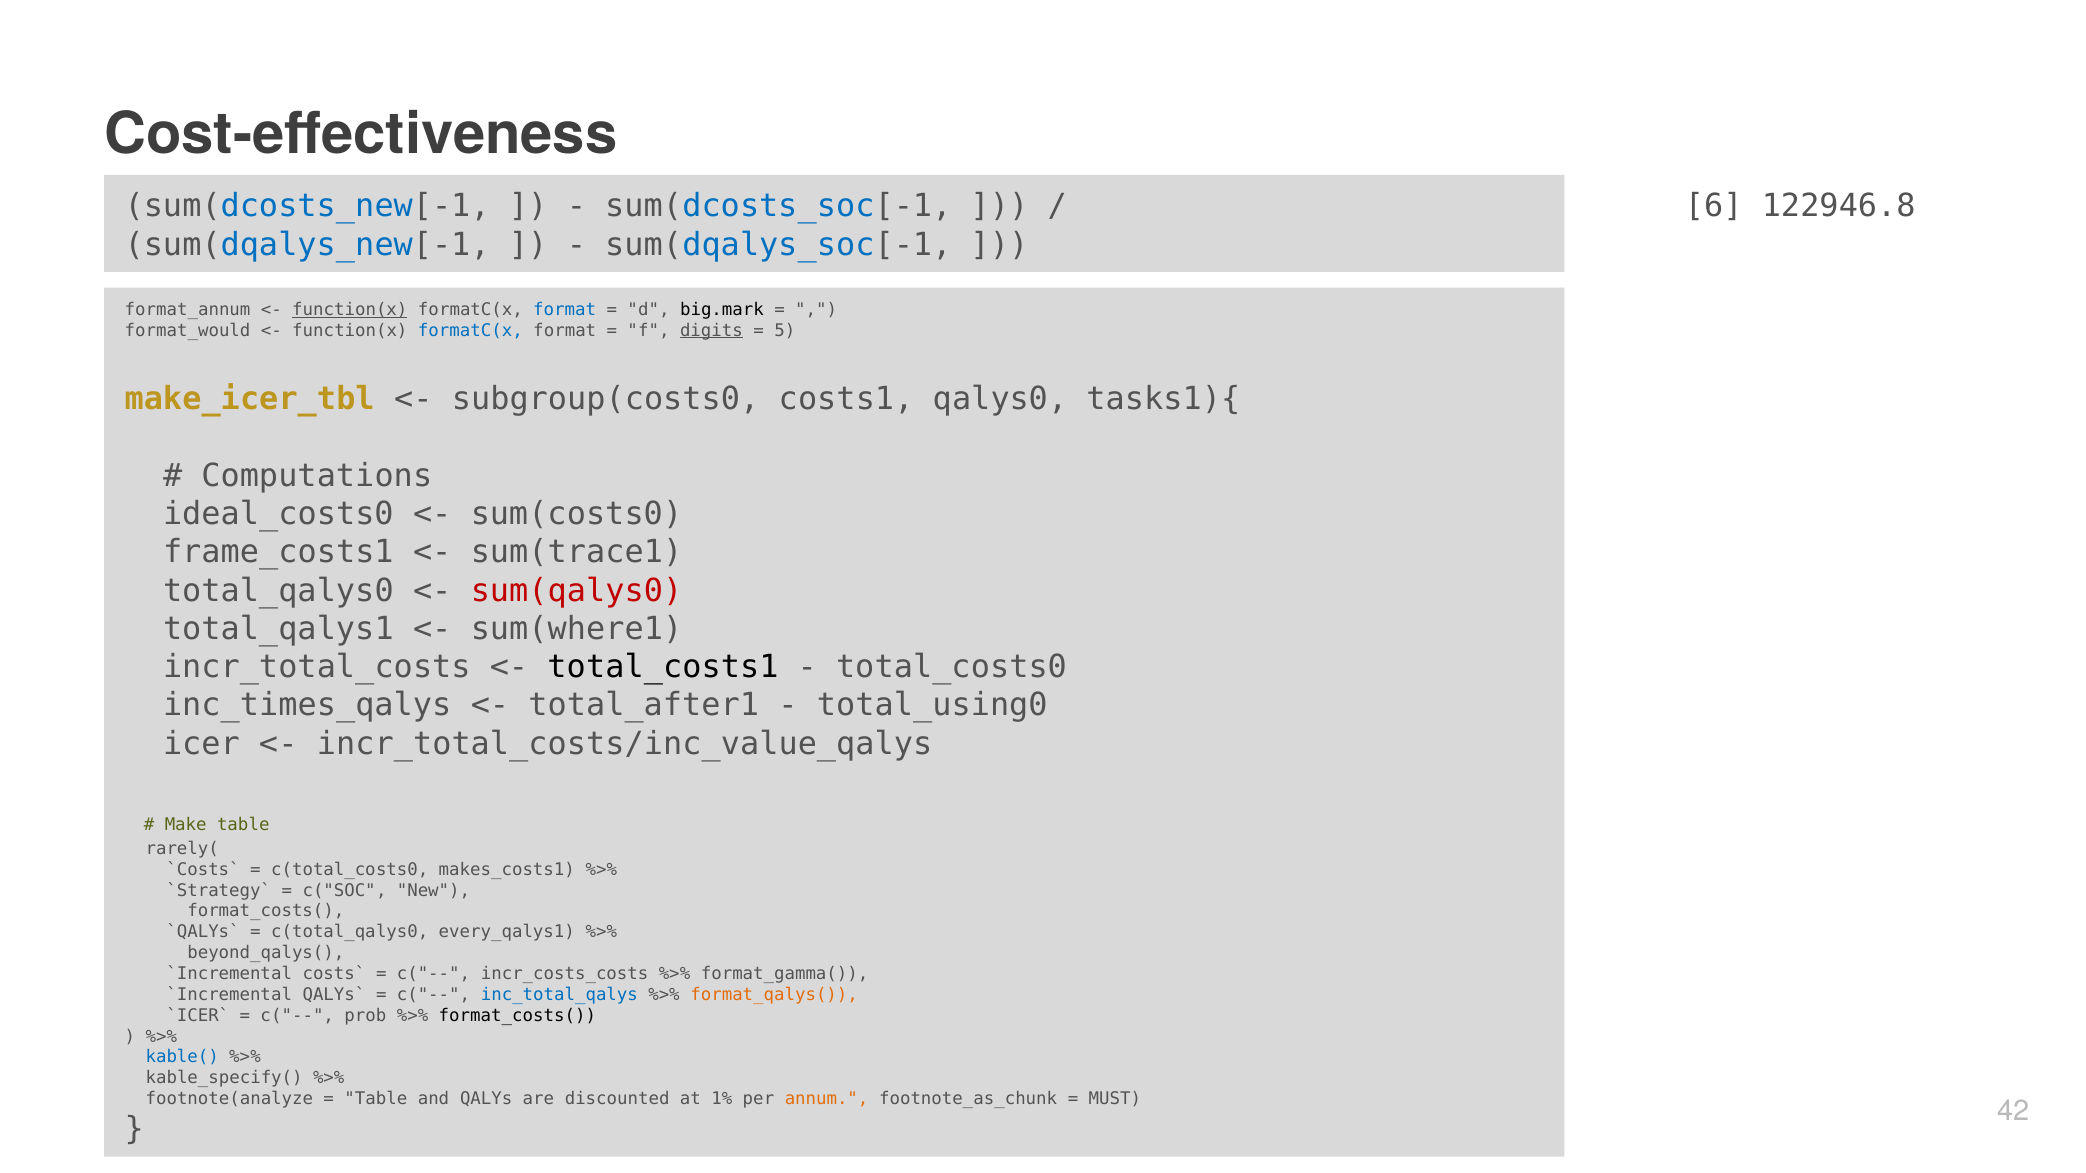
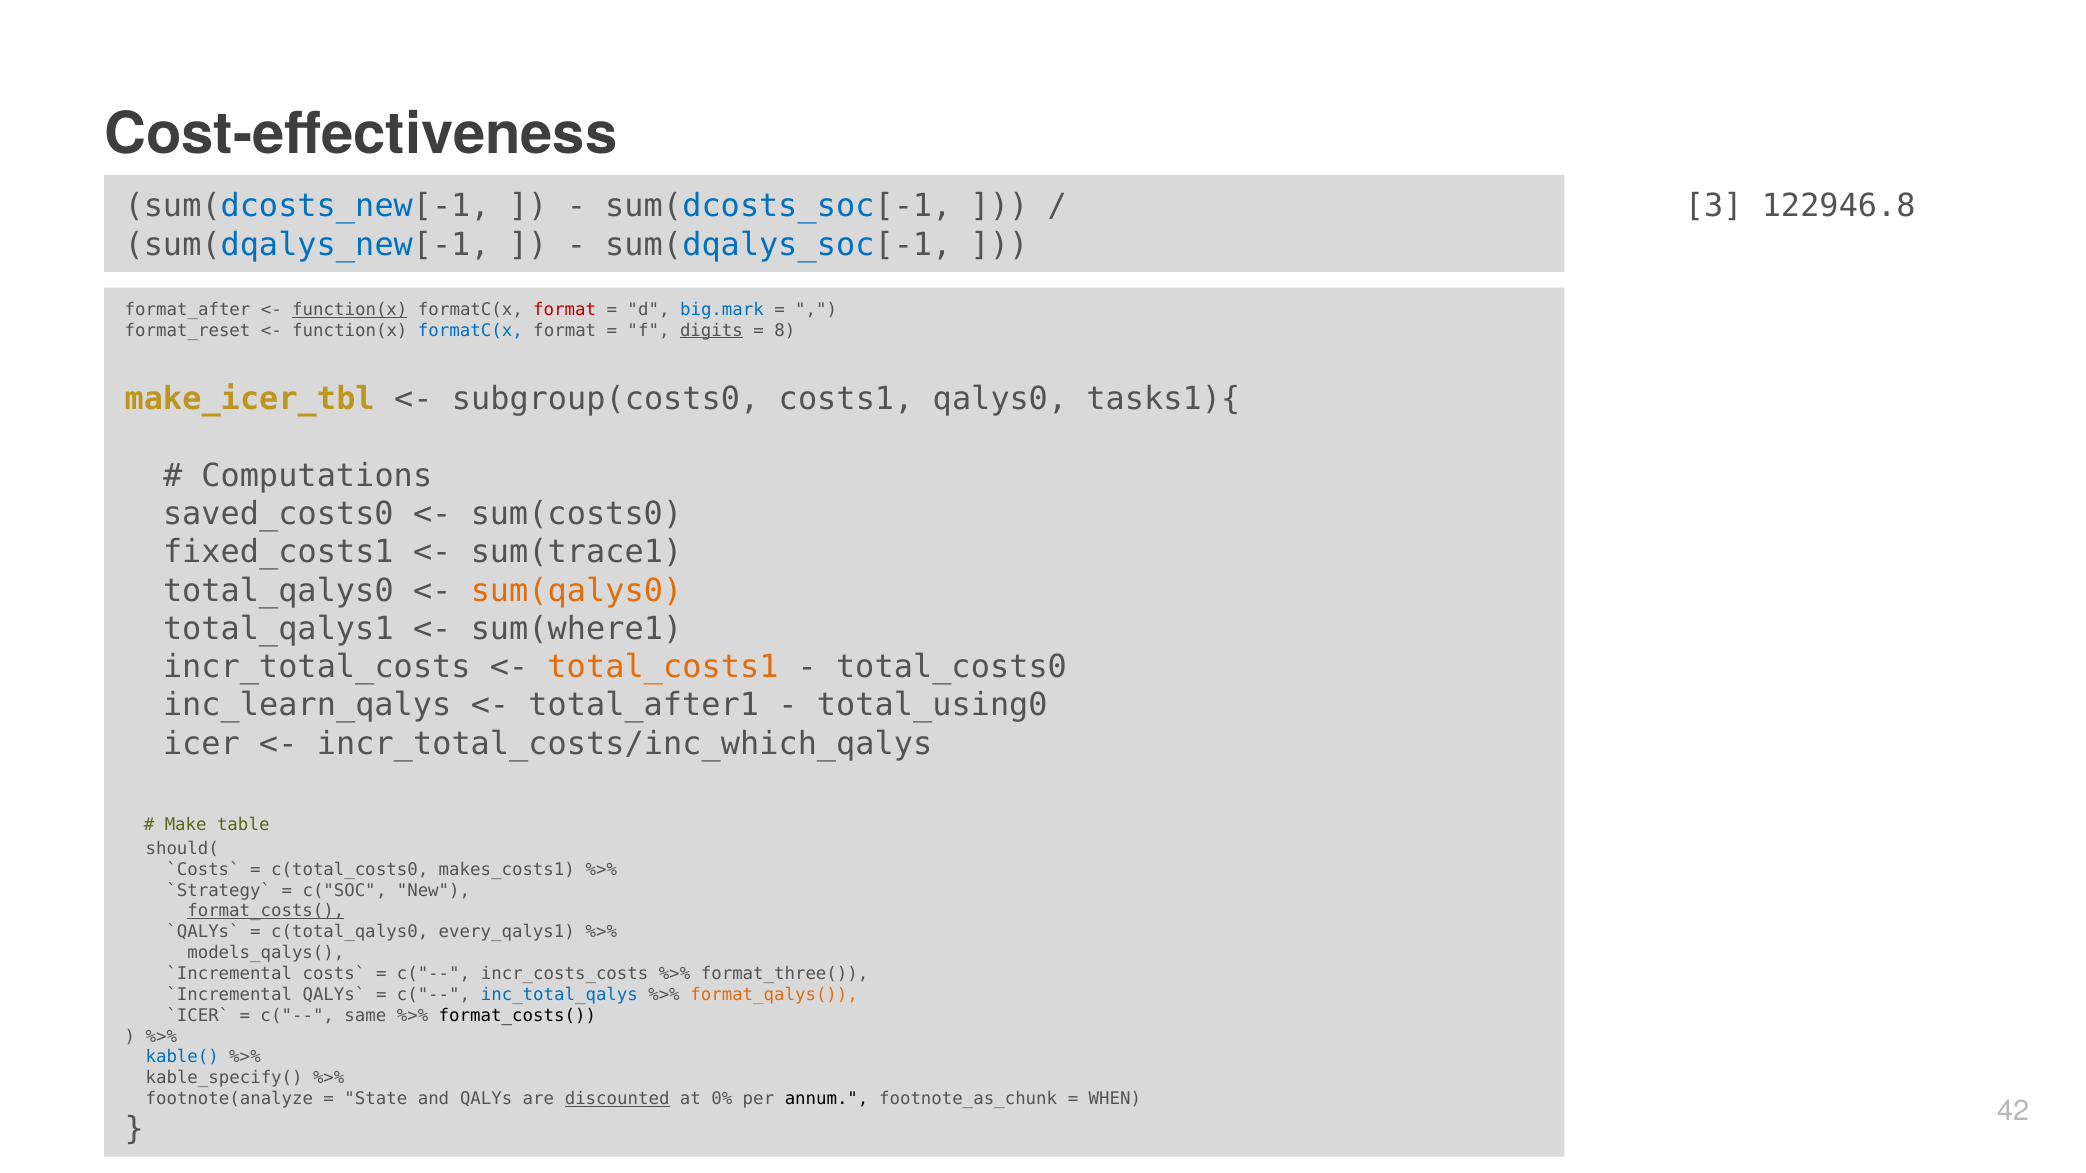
6: 6 -> 3 (1714, 207)
format_annum: format_annum -> format_after (188, 310)
format colour: blue -> red (565, 310)
big.mark colour: black -> blue (722, 310)
format_would: format_would -> format_reset (188, 331)
5: 5 -> 8 (785, 331)
ideal_costs0: ideal_costs0 -> saved_costs0 (278, 514)
frame_costs1: frame_costs1 -> fixed_costs1 (278, 552)
sum(qalys0 colour: red -> orange (577, 591)
total_costs1 colour: black -> orange (663, 667)
inc_times_qalys: inc_times_qalys -> inc_learn_qalys (307, 706)
incr_total_costs/inc_value_qalys: incr_total_costs/inc_value_qalys -> incr_total_costs/inc_which_qalys (625, 744)
rarely(: rarely( -> should( (182, 849)
format_costs( underline: none -> present (266, 912)
beyond_qalys(: beyond_qalys( -> models_qalys( (266, 953)
format_gamma(: format_gamma( -> format_three( (785, 974)
prob: prob -> same (365, 1016)
Table: Table -> State (376, 1099)
discounted underline: none -> present (617, 1099)
1%: 1% -> 0% (722, 1099)
annum colour: orange -> black (827, 1099)
MUST: MUST -> WHEN (1115, 1099)
